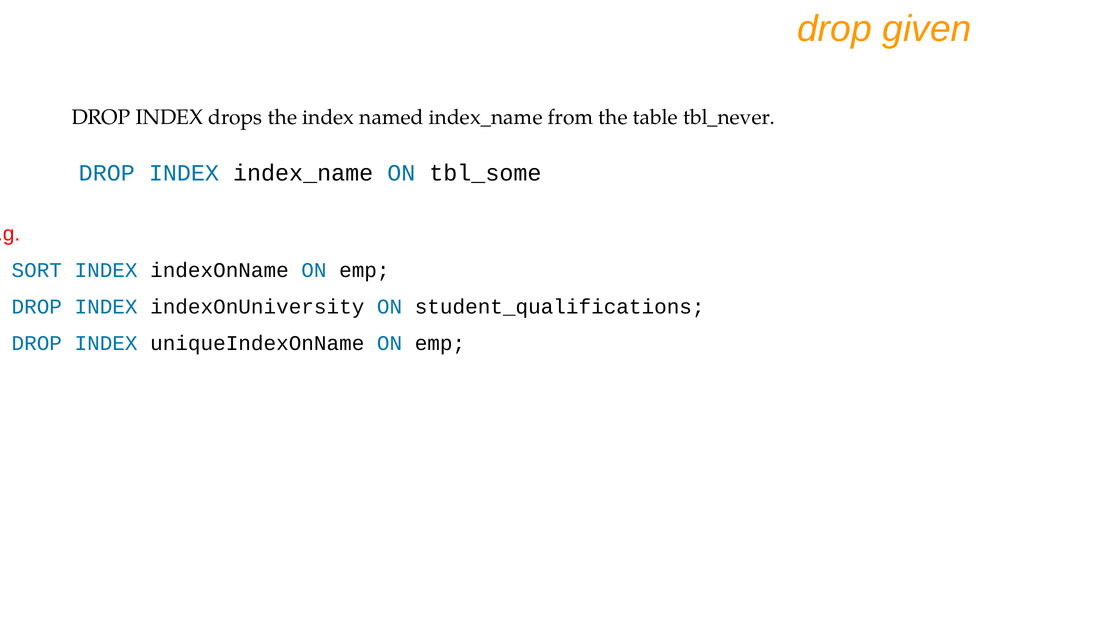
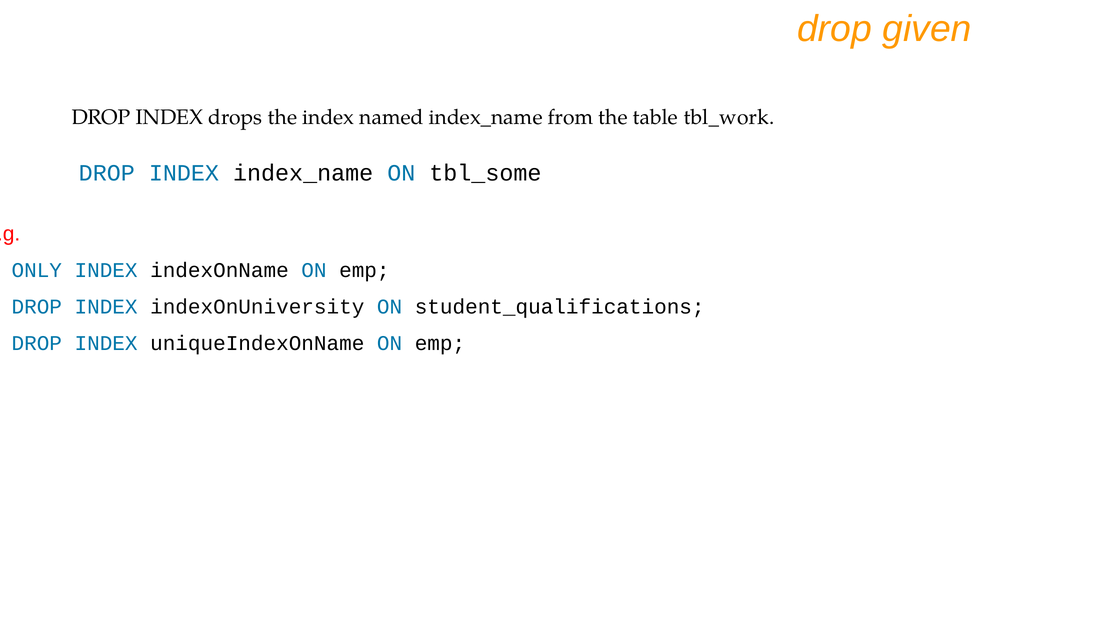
tbl_never: tbl_never -> tbl_work (729, 118)
SORT: SORT -> ONLY (37, 270)
